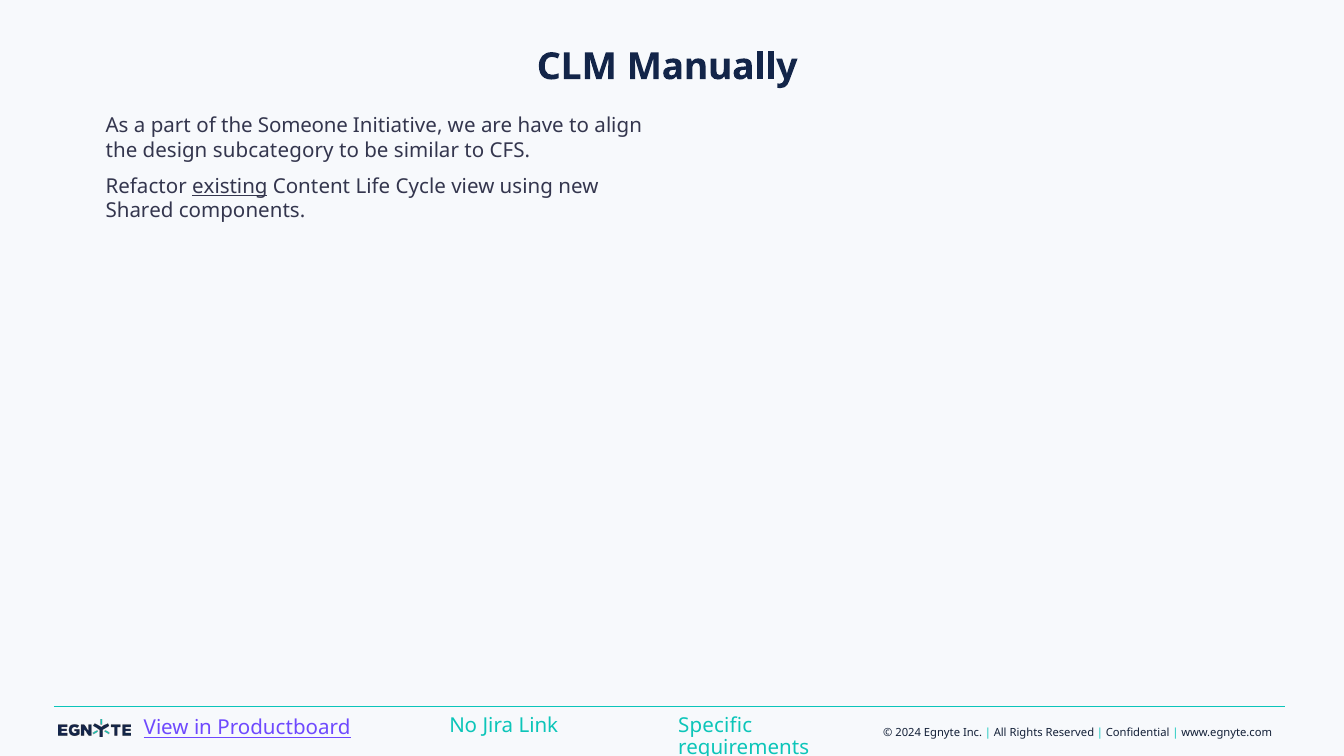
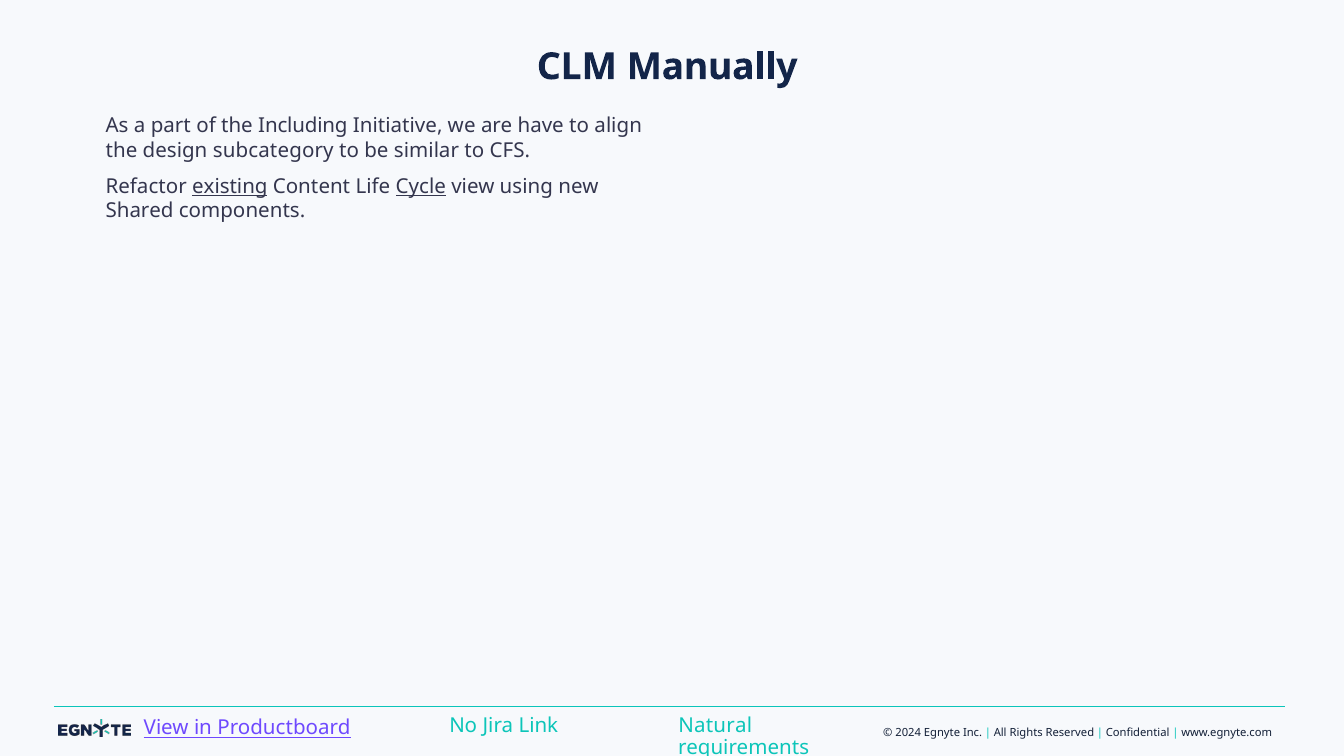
Someone: Someone -> Including (303, 126)
Cycle underline: none -> present (421, 186)
Specific: Specific -> Natural (715, 726)
